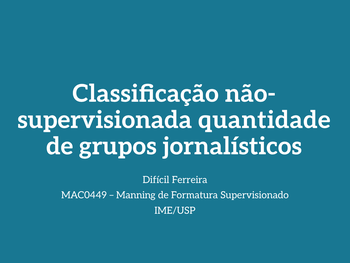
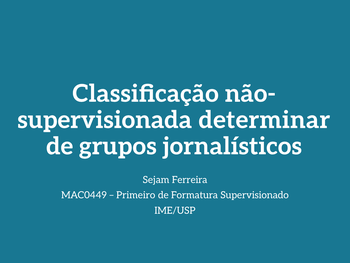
quantidade: quantidade -> determinar (264, 120)
Difícil: Difícil -> Sejam (156, 180)
Manning: Manning -> Primeiro (136, 195)
